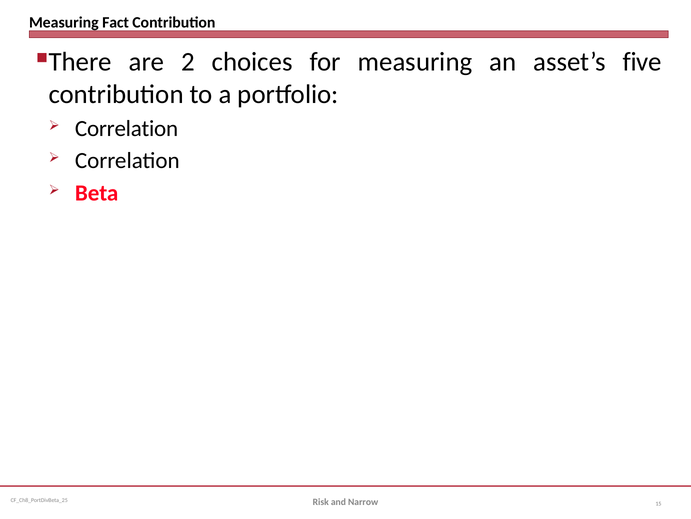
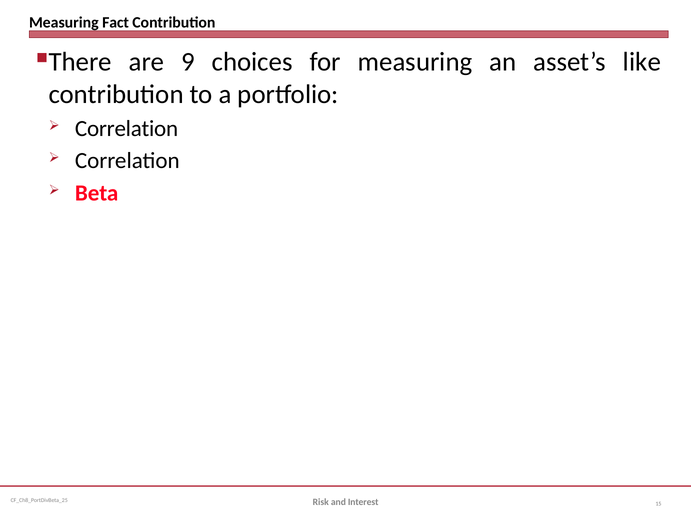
2: 2 -> 9 (188, 62)
five: five -> like (642, 62)
Narrow: Narrow -> Interest (363, 501)
